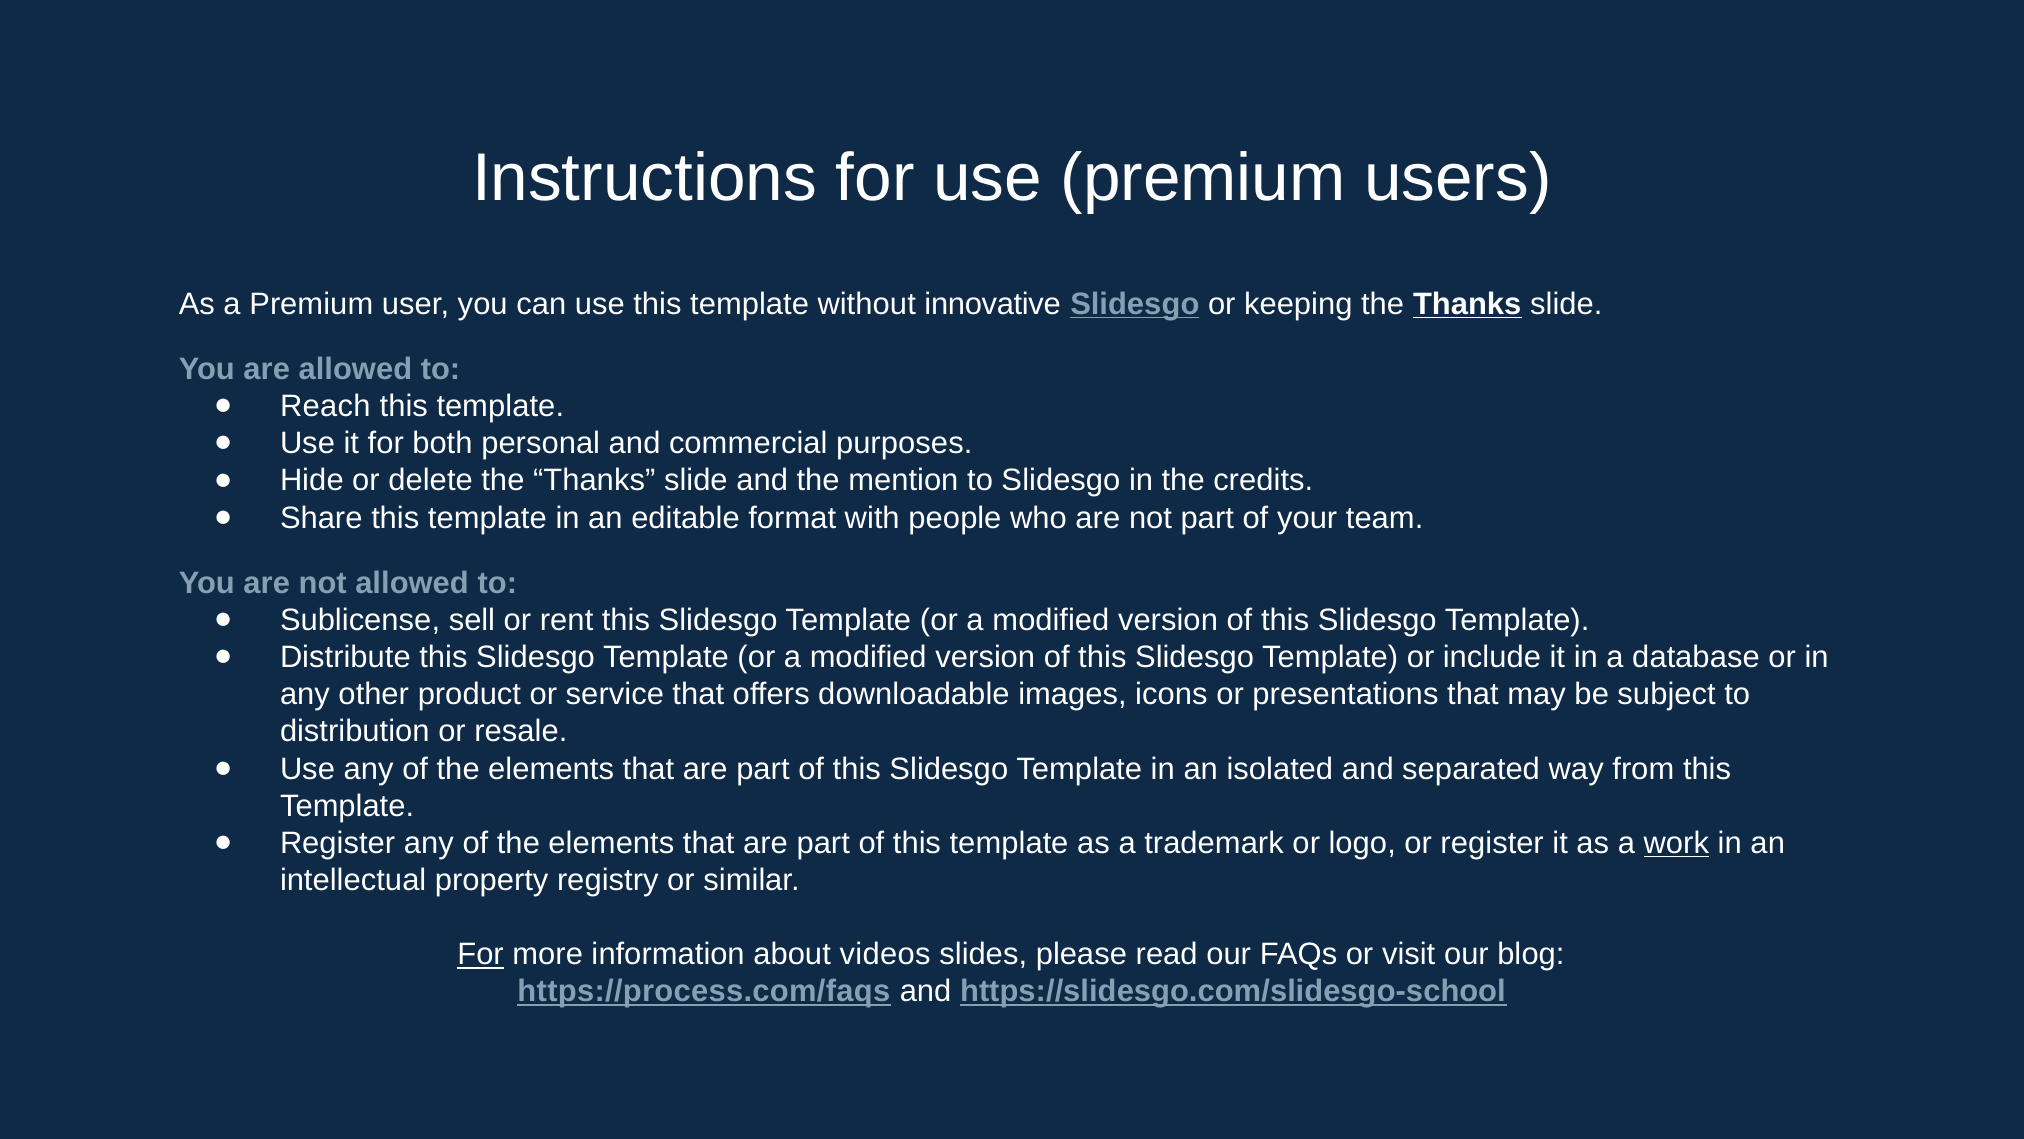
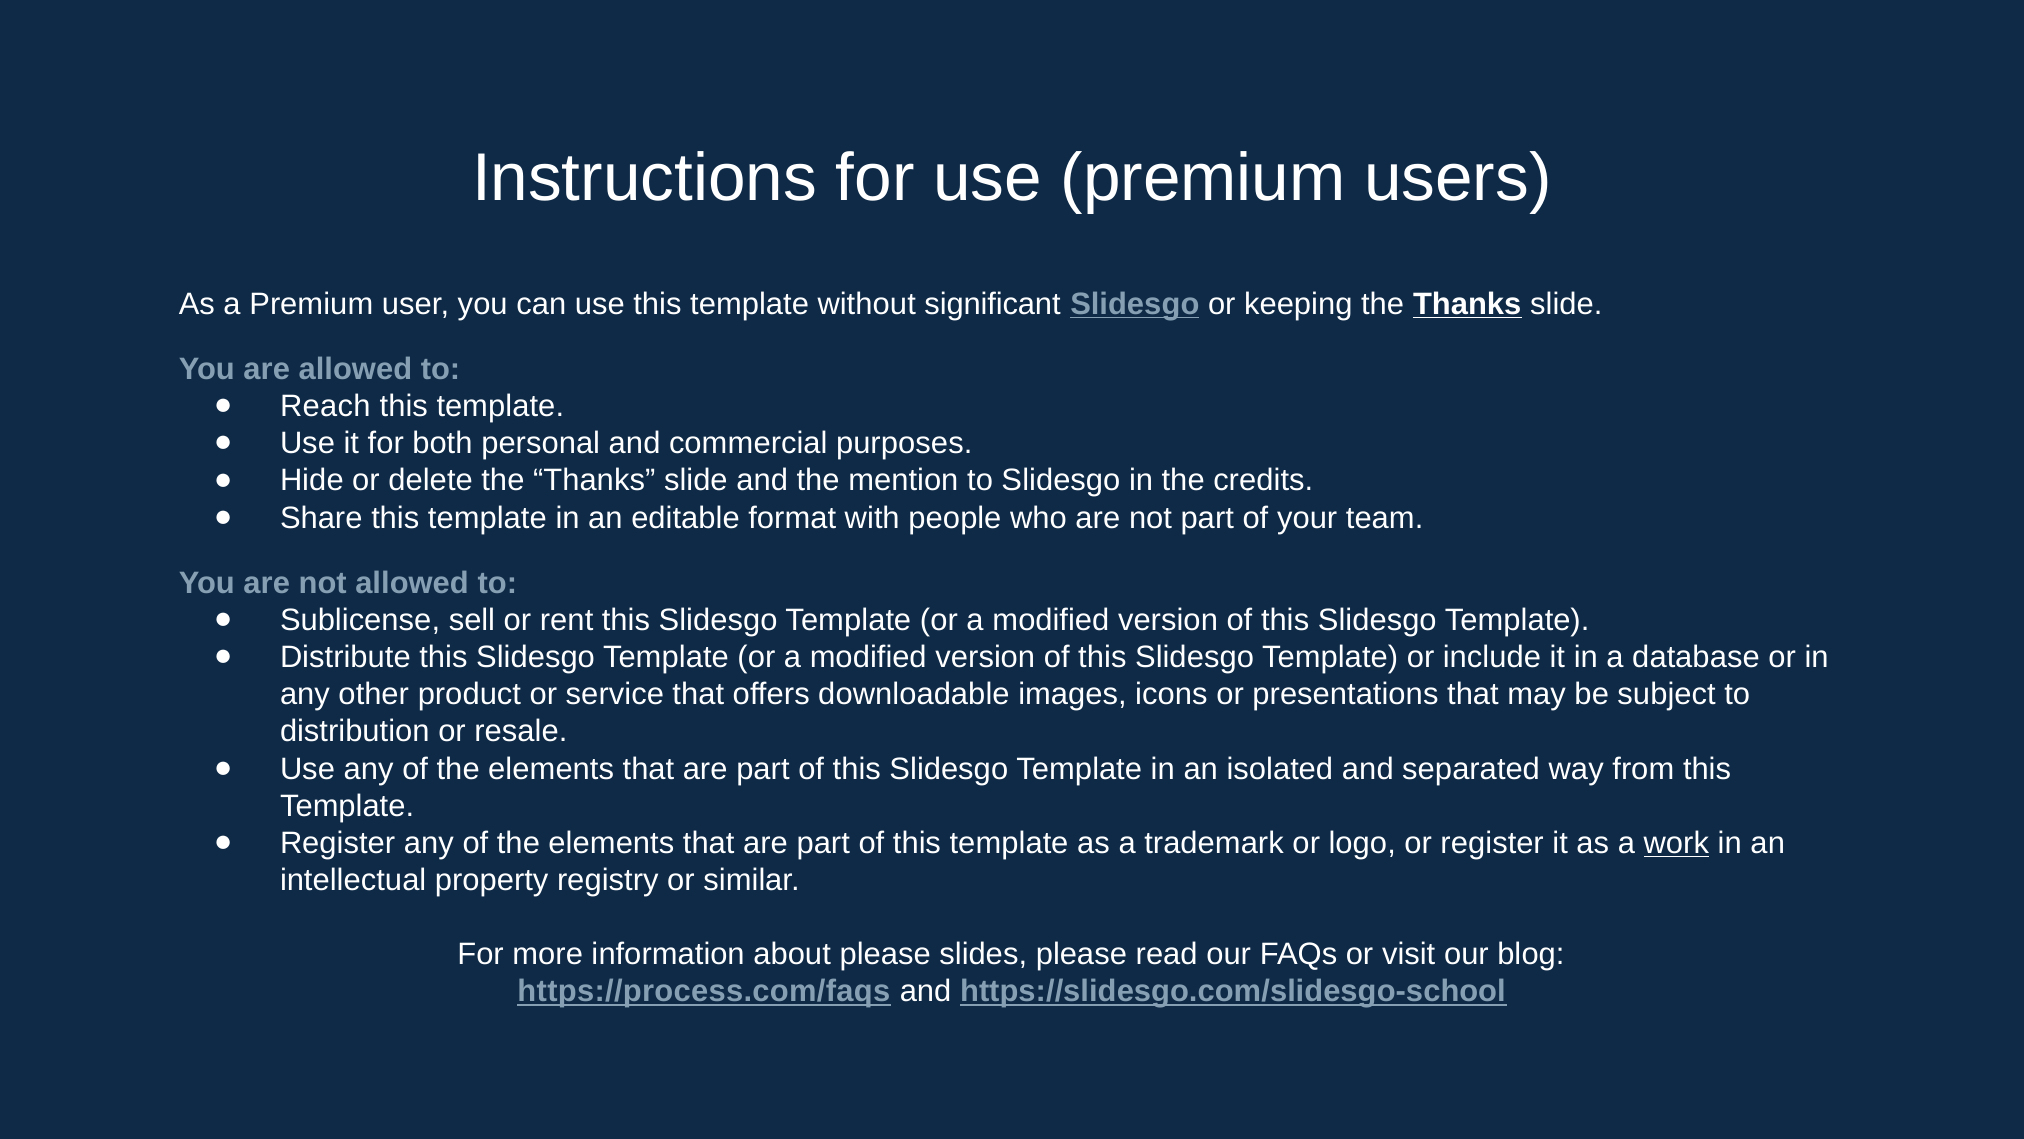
innovative: innovative -> significant (993, 304)
For underline: present -> none (481, 954)
about videos: videos -> please (885, 954)
